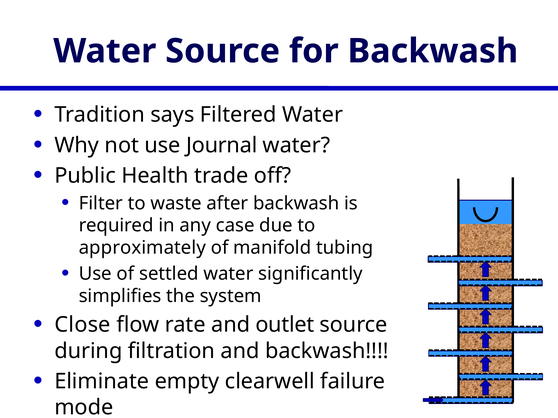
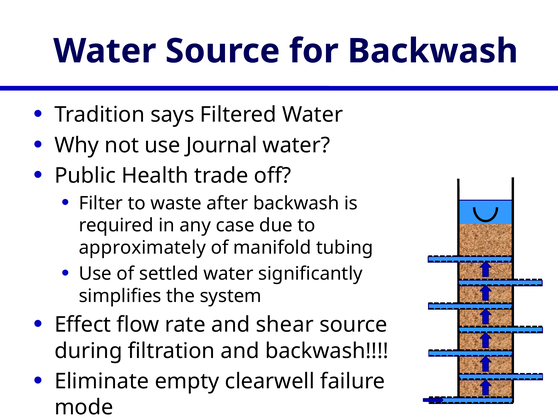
Close: Close -> Effect (83, 325)
outlet: outlet -> shear (285, 325)
